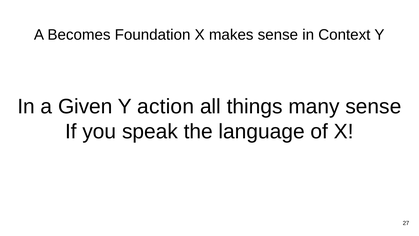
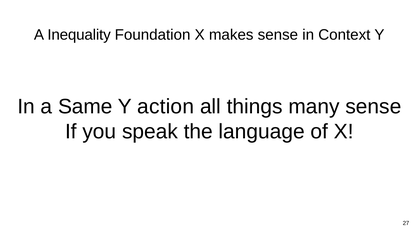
Becomes: Becomes -> Inequality (79, 35)
Given: Given -> Same (85, 106)
